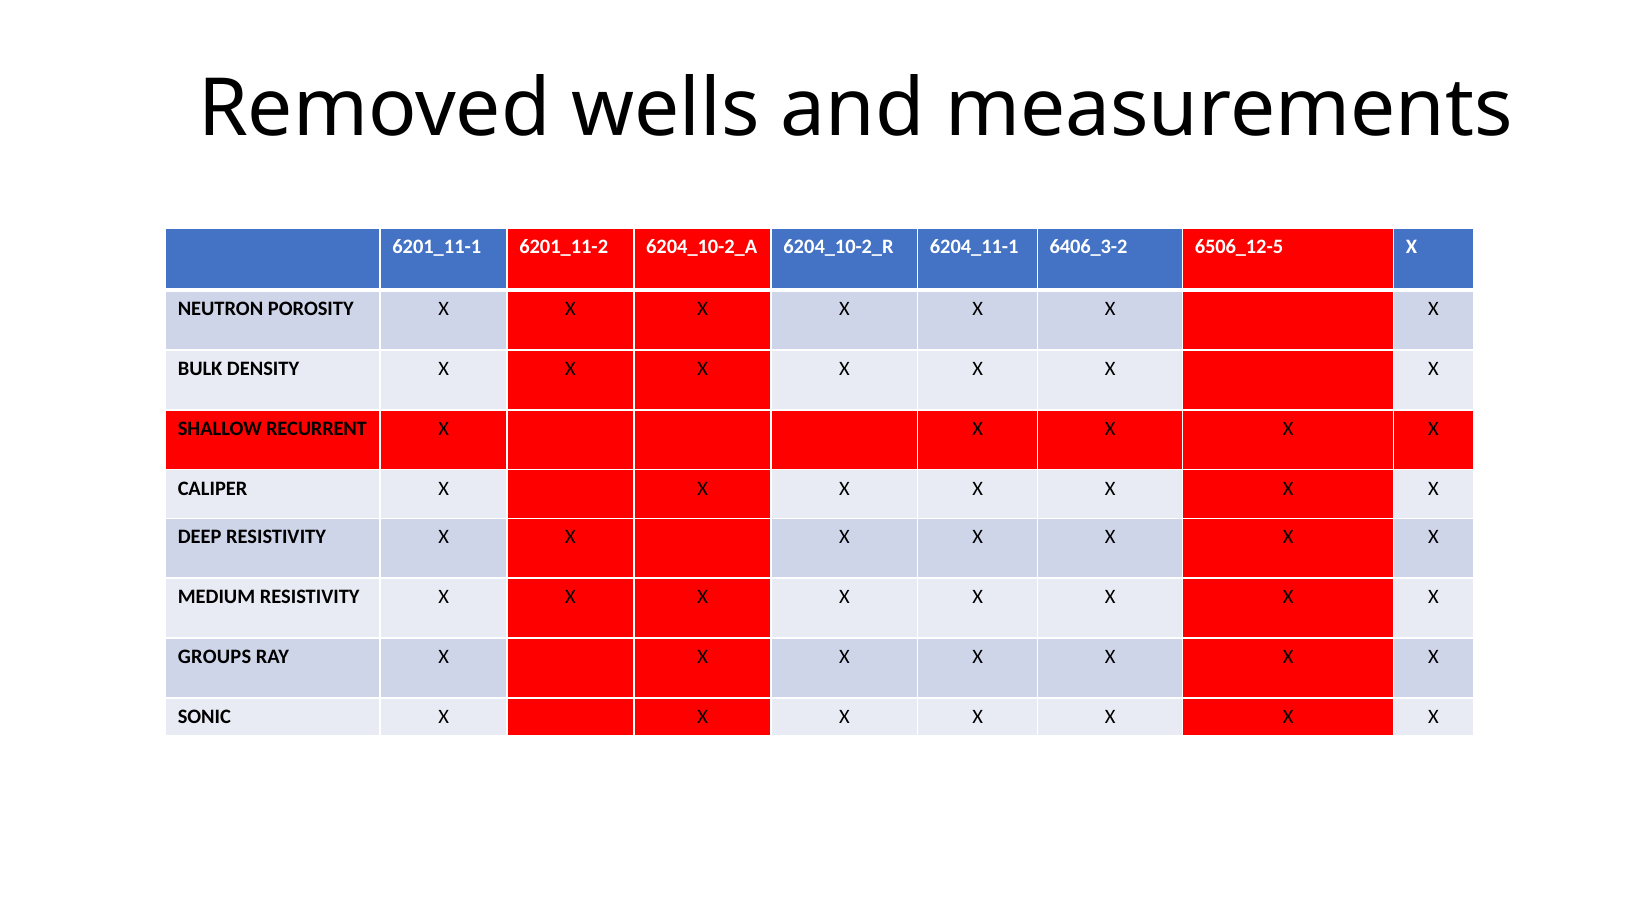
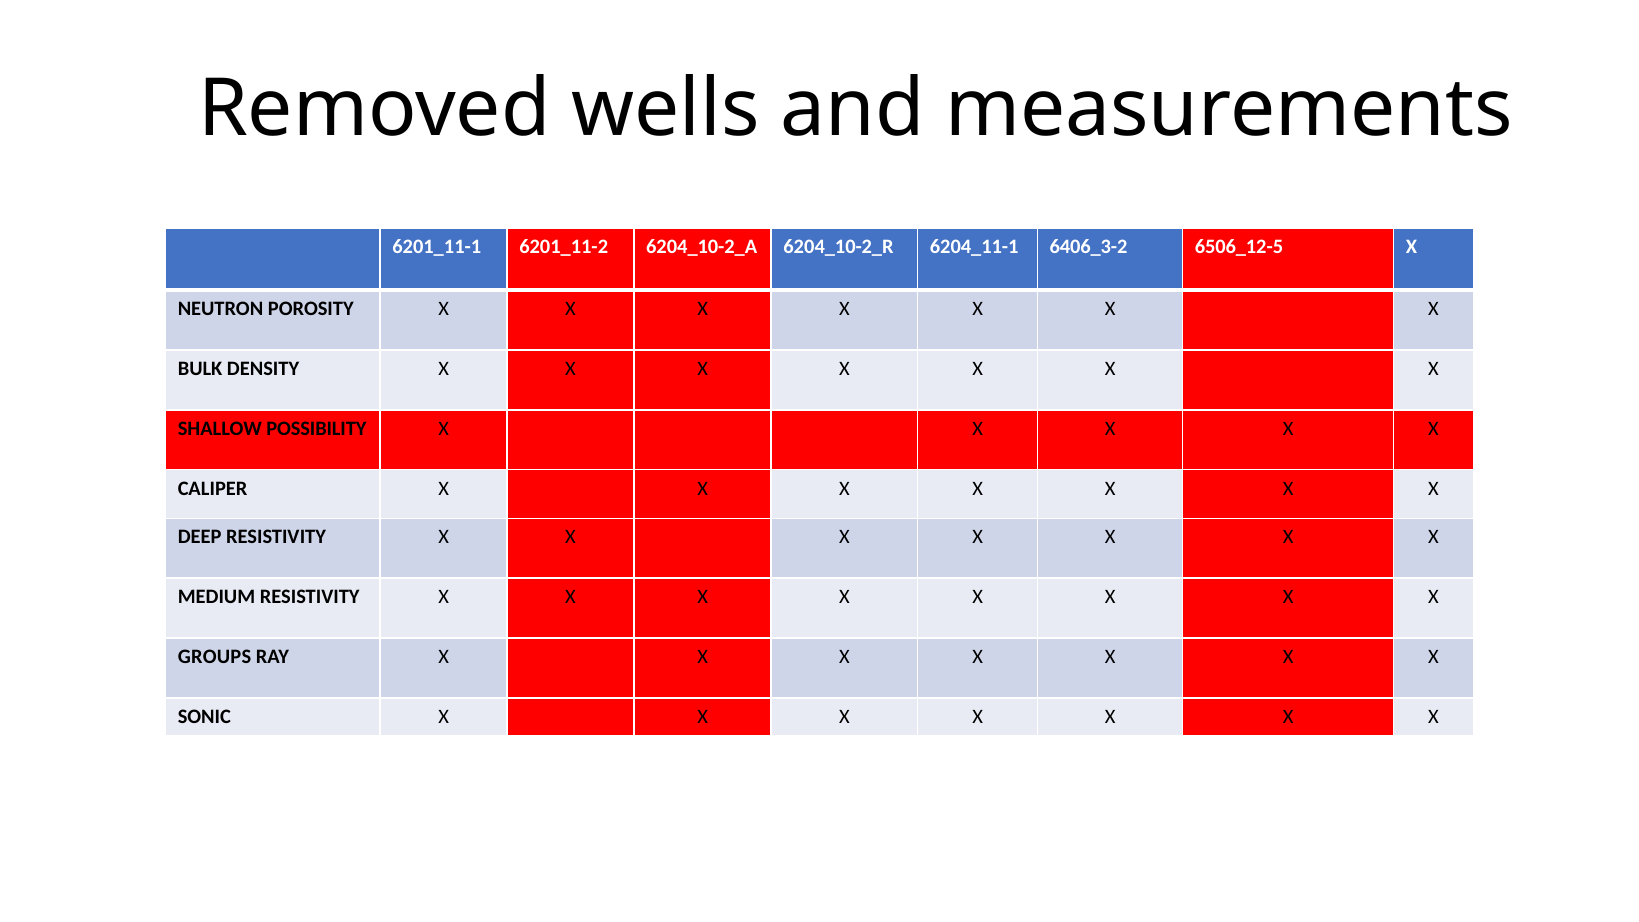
RECURRENT: RECURRENT -> POSSIBILITY (316, 429)
